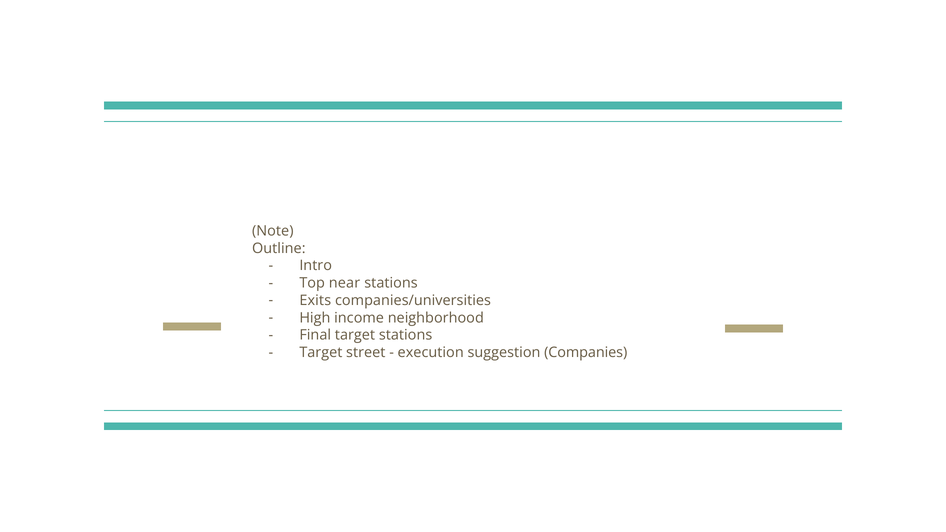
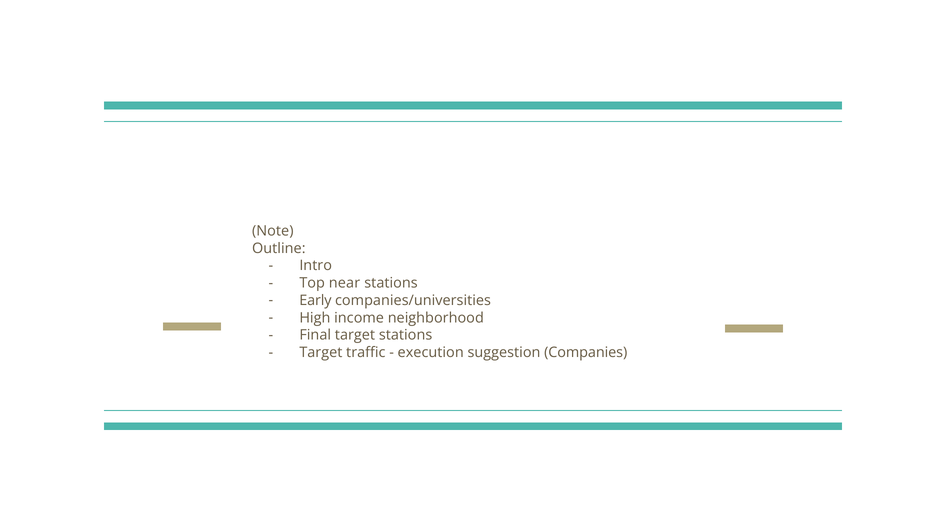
Exits: Exits -> Early (315, 300)
street: street -> traffic (366, 353)
